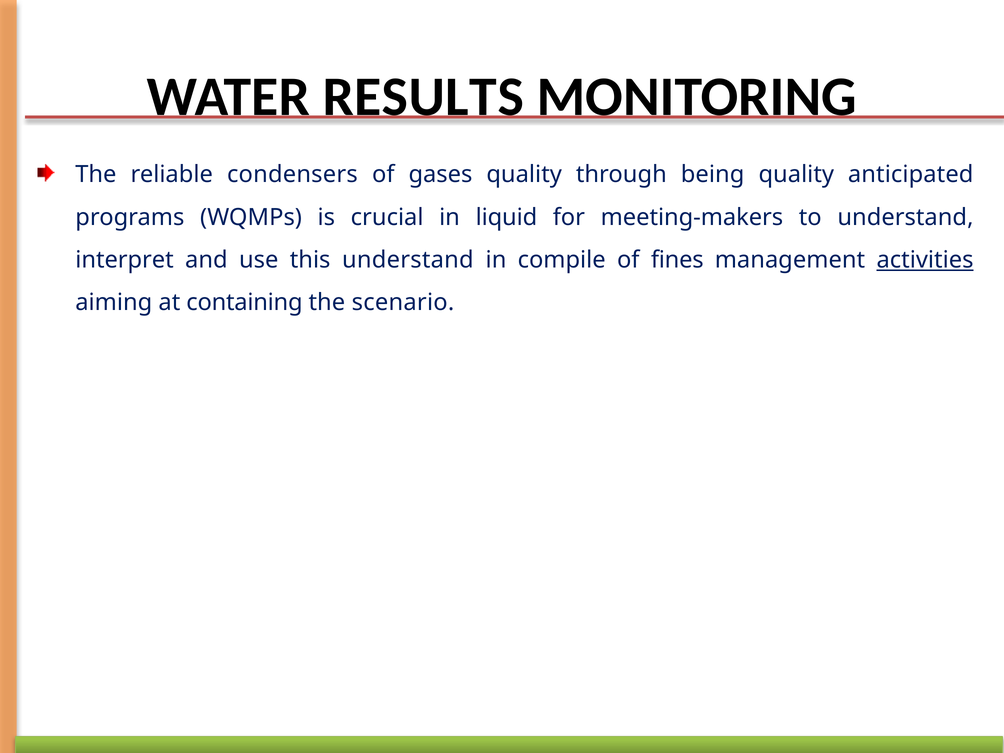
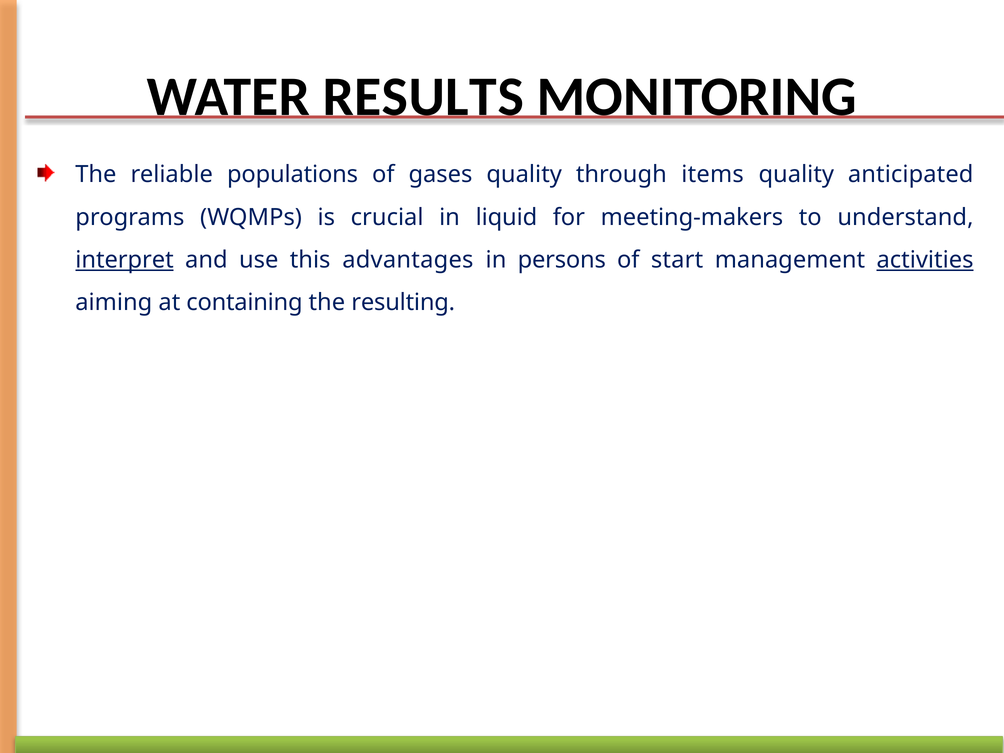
condensers: condensers -> populations (293, 174)
being: being -> items (713, 174)
interpret underline: none -> present (125, 260)
this understand: understand -> advantages (408, 260)
compile: compile -> persons (562, 260)
fines: fines -> start (677, 260)
scenario: scenario -> resulting (403, 303)
